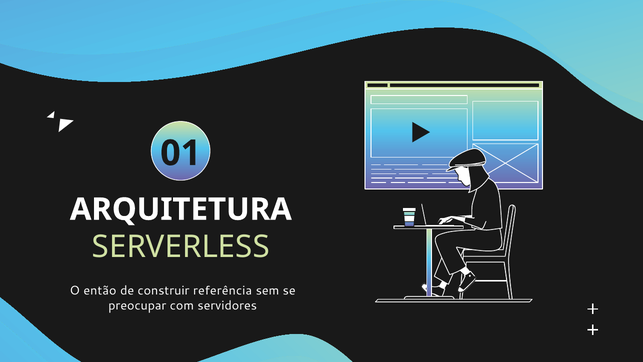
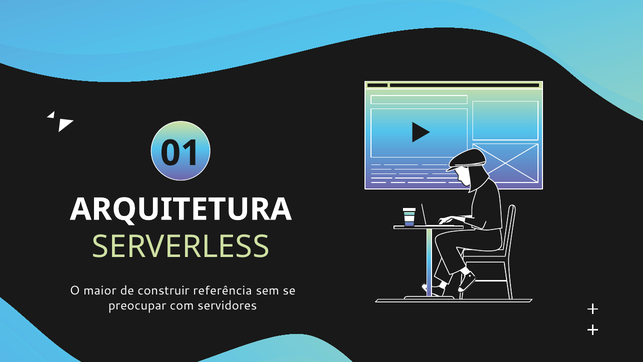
então: então -> maior (100, 290)
